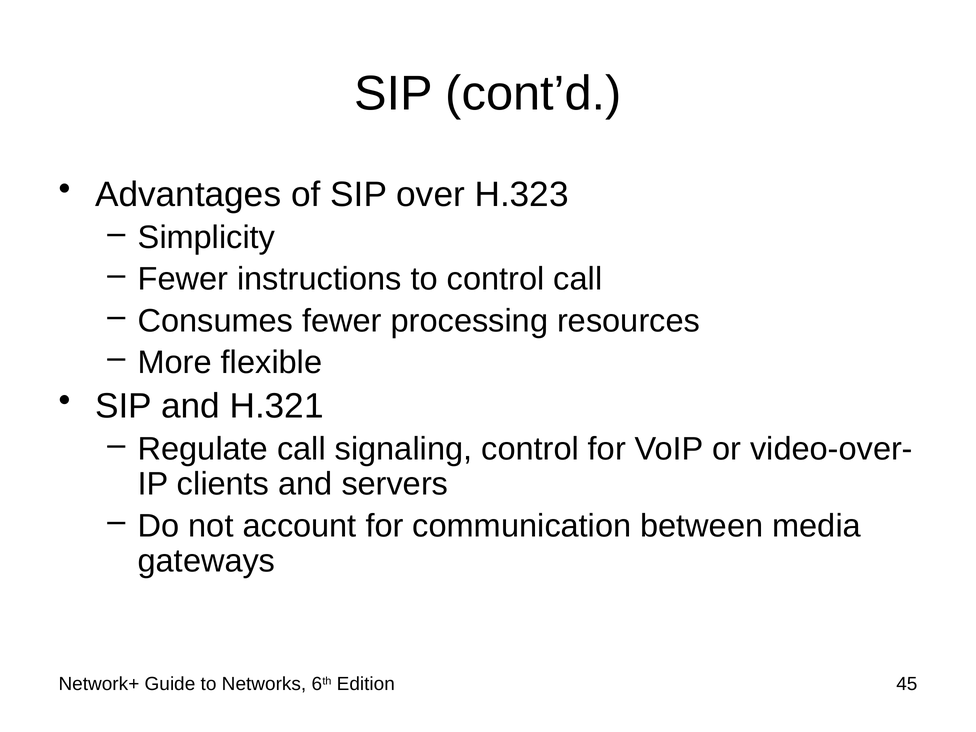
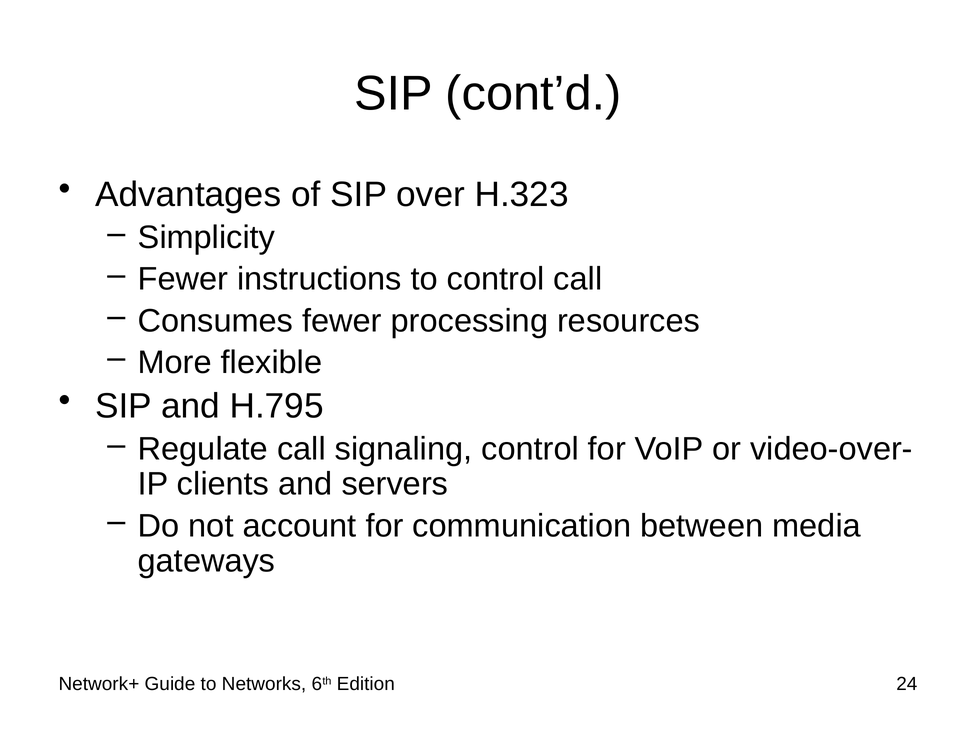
H.321: H.321 -> H.795 (277, 406)
45: 45 -> 24 (907, 684)
